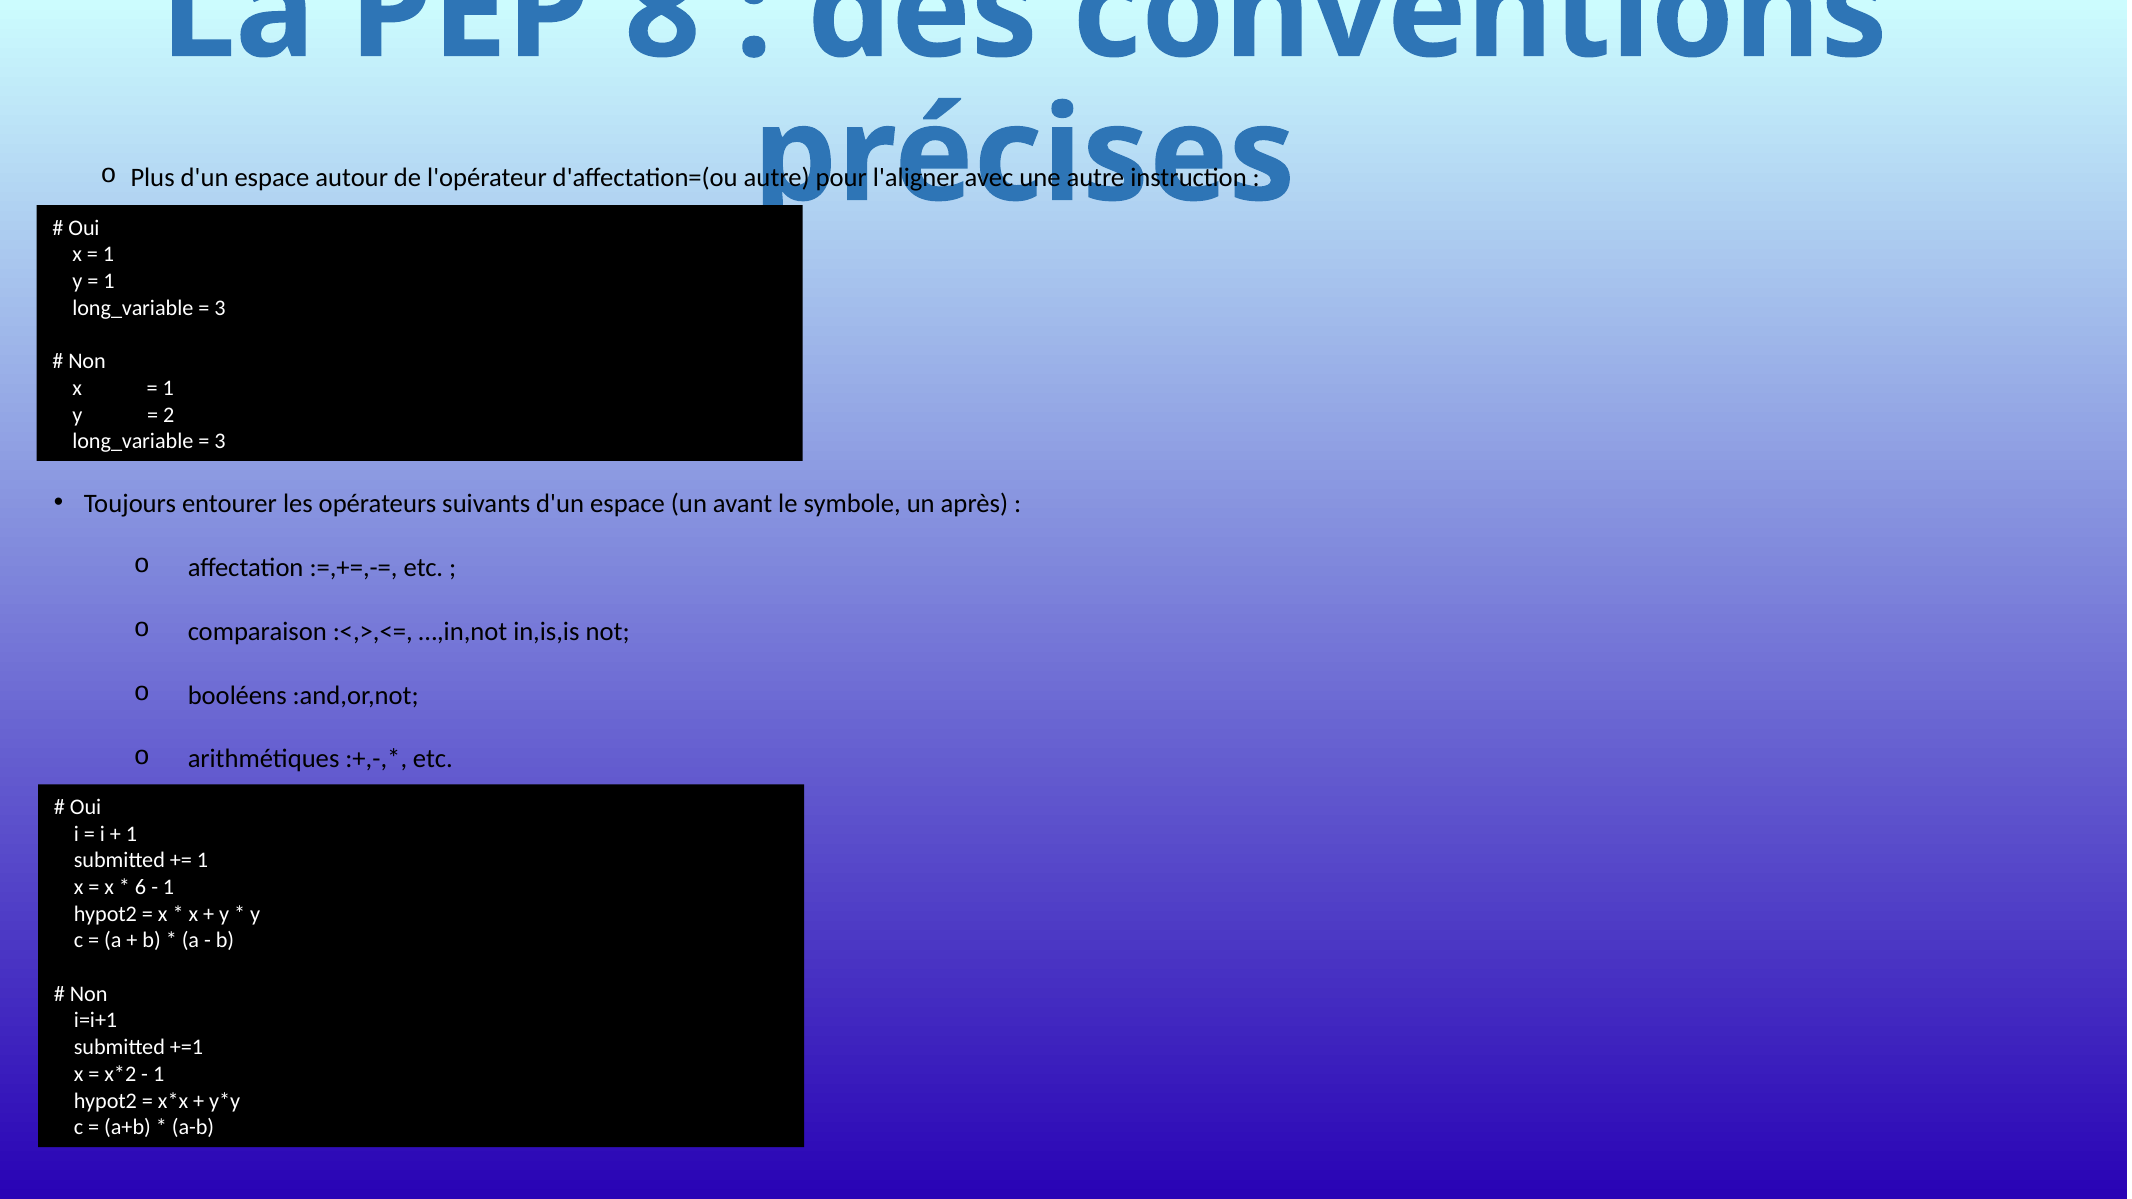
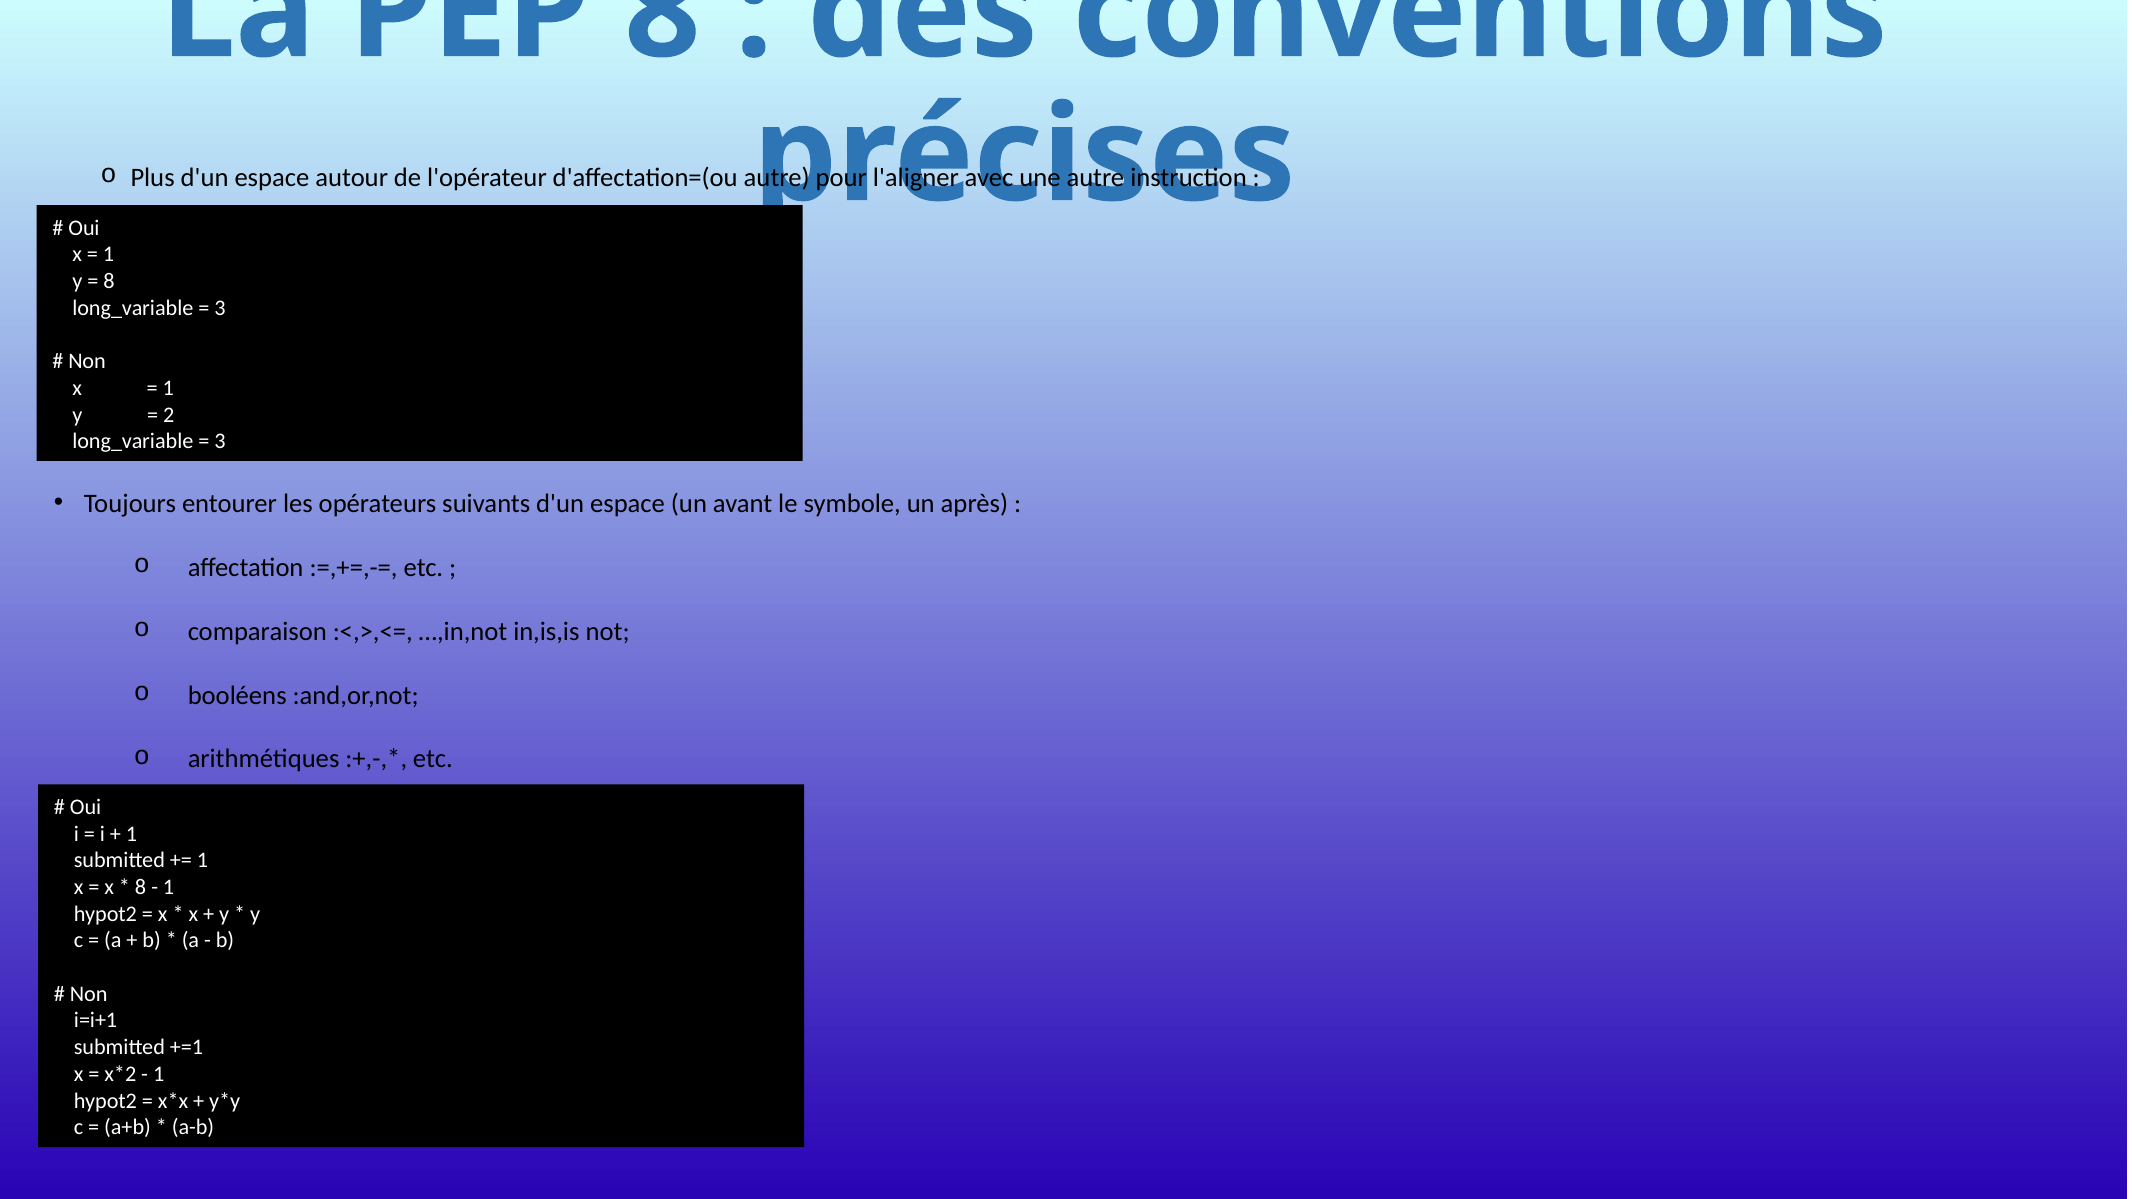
1: 1 -> 8 (109, 281)
6: 6 -> 8 (141, 887)
